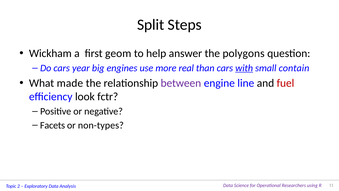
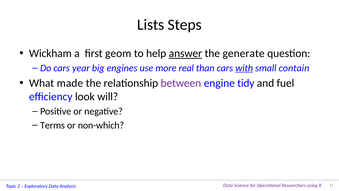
Split: Split -> Lists (151, 25)
answer underline: none -> present (185, 53)
polygons: polygons -> generate (244, 53)
line: line -> tidy (246, 83)
fuel colour: red -> black (285, 83)
fctr: fctr -> will (108, 97)
Facets: Facets -> Terms (53, 125)
non-types: non-types -> non-which (101, 125)
